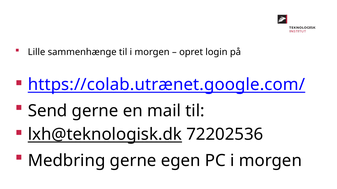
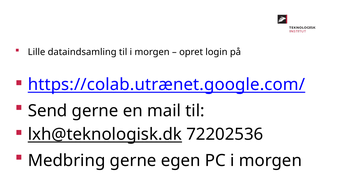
sammenhænge: sammenhænge -> dataindsamling (82, 52)
